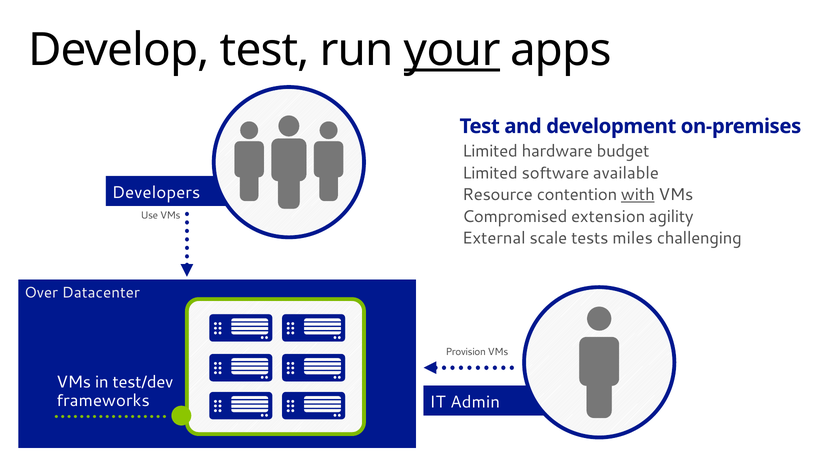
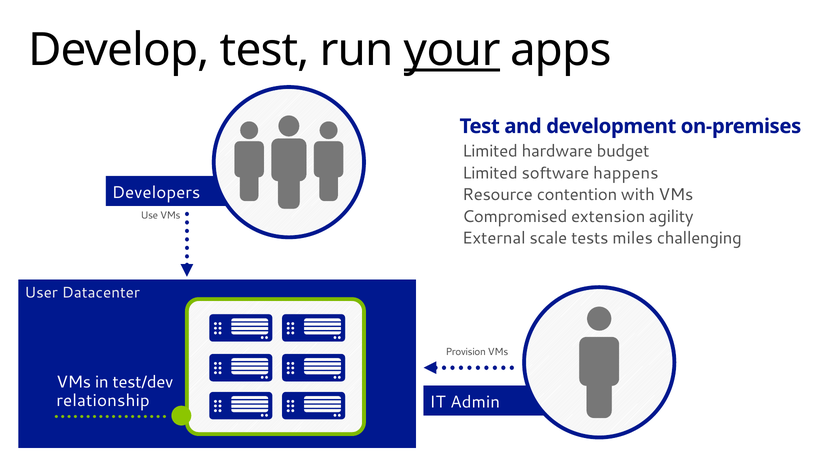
available: available -> happens (626, 173)
with underline: present -> none (638, 195)
Over: Over -> User (41, 293)
frameworks: frameworks -> relationship (103, 400)
